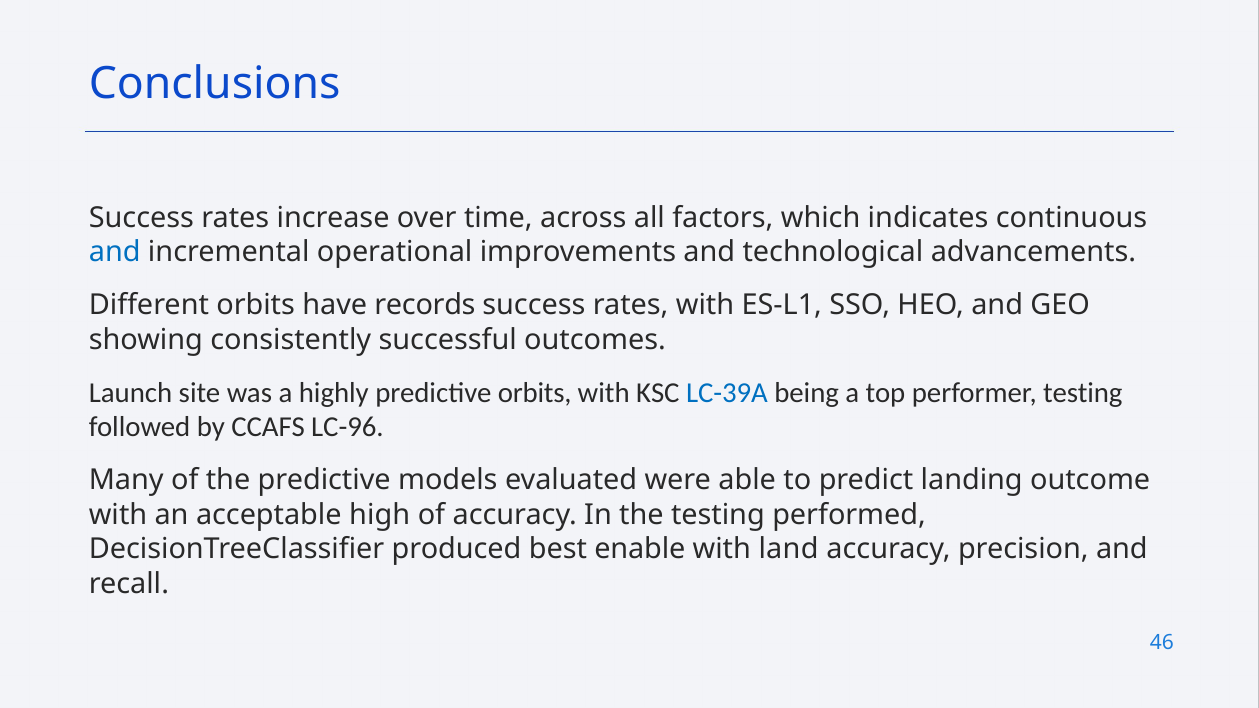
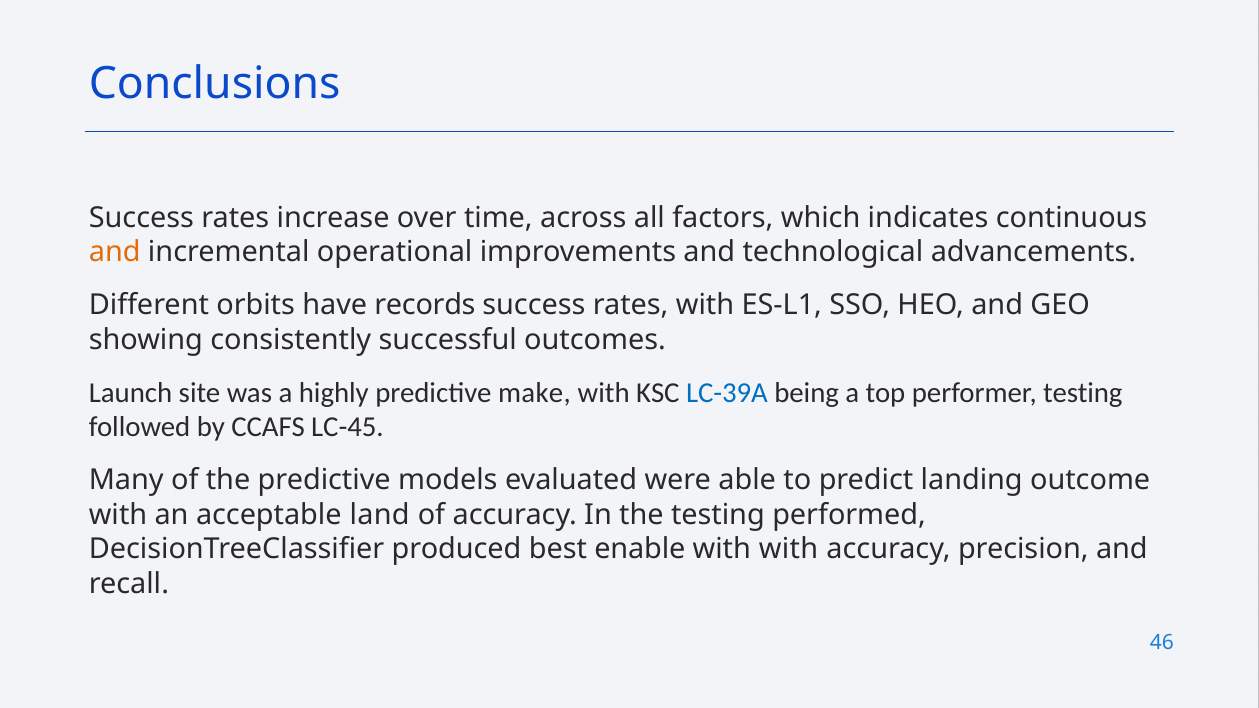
and colour: blue -> orange (115, 252)
predictive orbits: orbits -> make (534, 393)
LC-96: LC-96 -> LC-45 (347, 427)
high: high -> land (380, 515)
with land: land -> with (789, 549)
